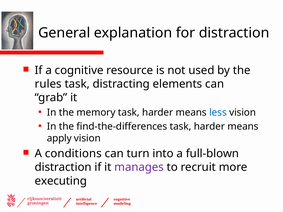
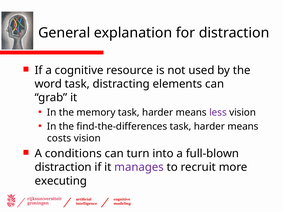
rules: rules -> word (48, 84)
less colour: blue -> purple (218, 113)
apply: apply -> costs (59, 138)
